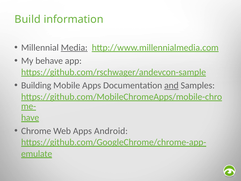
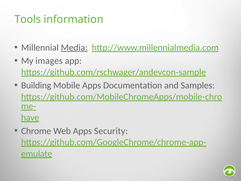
Build: Build -> Tools (28, 19)
behave: behave -> images (49, 61)
and underline: present -> none (171, 85)
Android: Android -> Security (111, 131)
